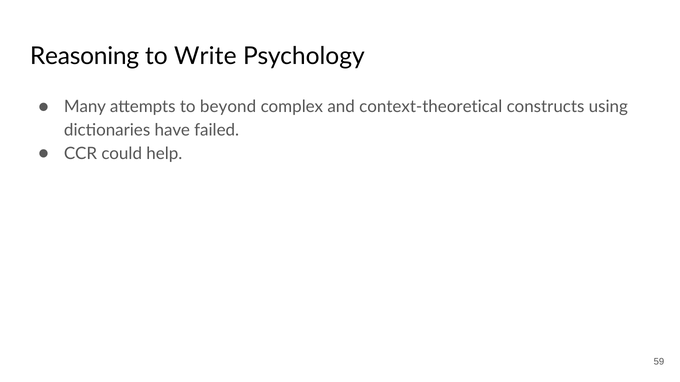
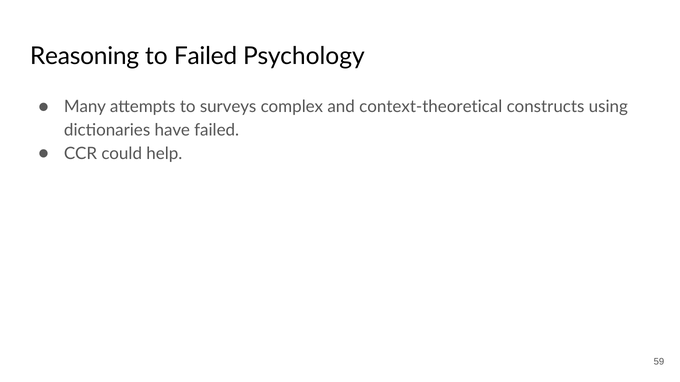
to Write: Write -> Failed (206, 56)
beyond: beyond -> surveys (228, 107)
